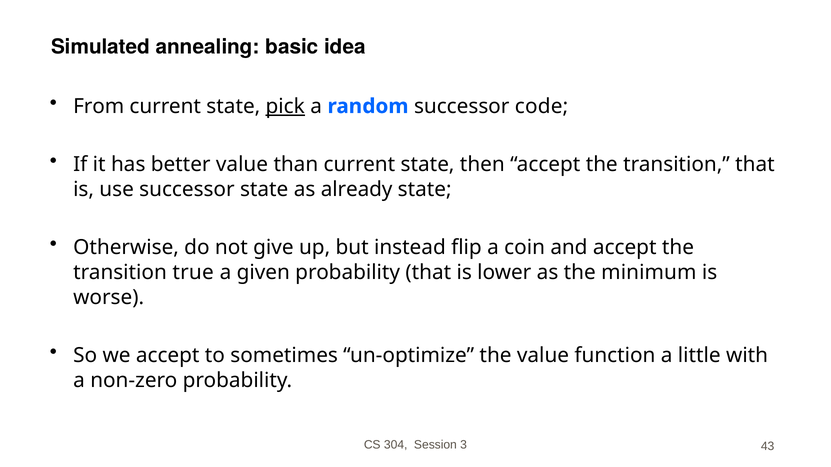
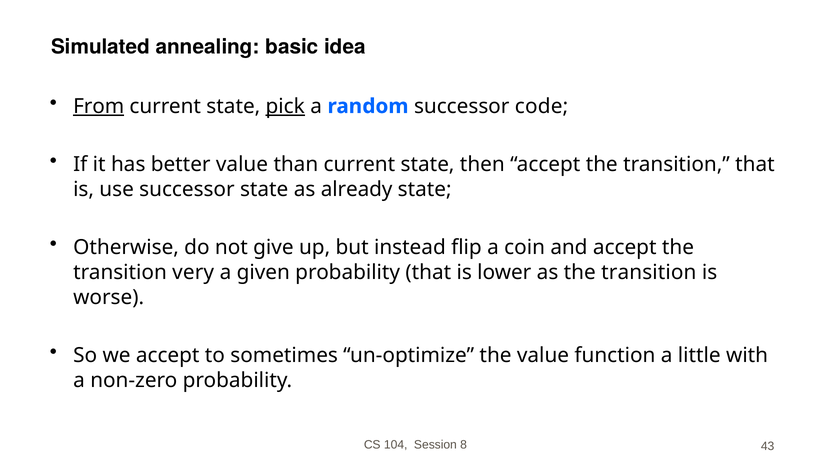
From underline: none -> present (99, 106)
true: true -> very (193, 273)
as the minimum: minimum -> transition (649, 273)
304: 304 -> 104 (396, 445)
3: 3 -> 8 (464, 445)
